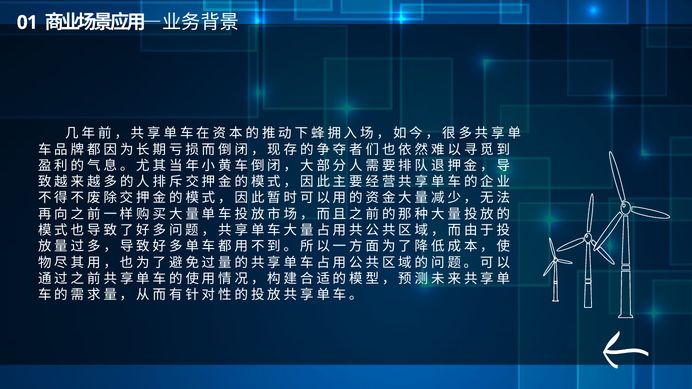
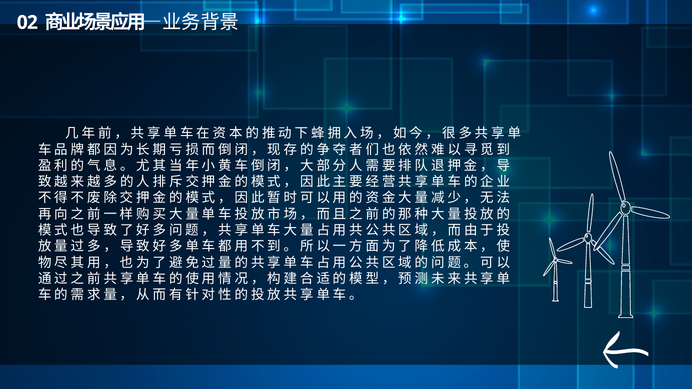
1: 1 -> 2 (32, 23)
